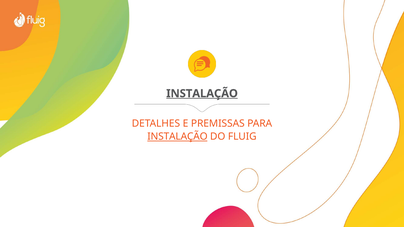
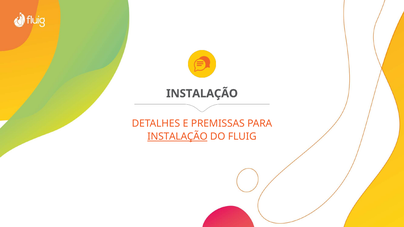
INSTALAÇÃO underline: present -> none (202, 94)
